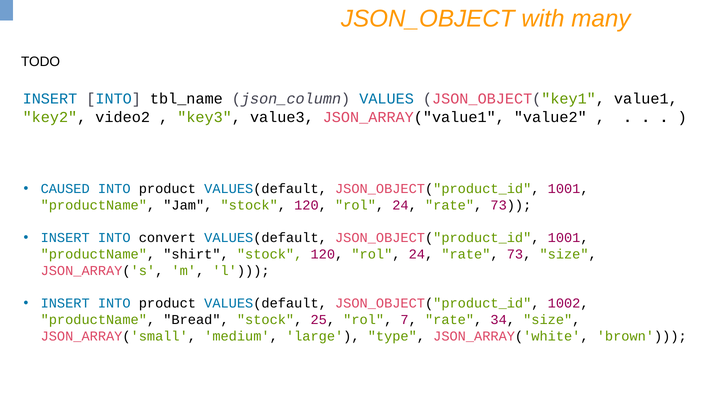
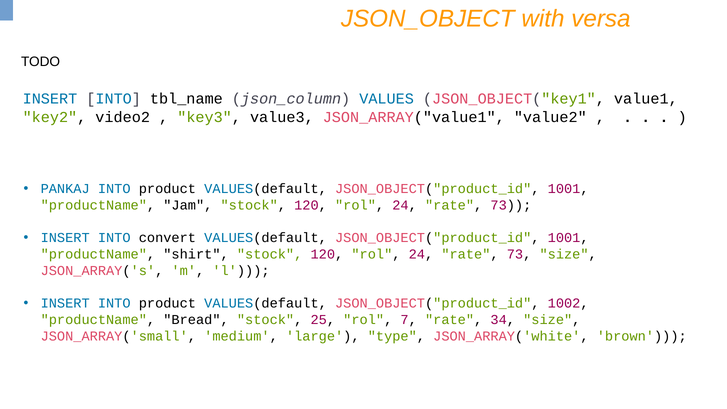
many: many -> versa (601, 19)
CAUSED: CAUSED -> PANKAJ (65, 189)
